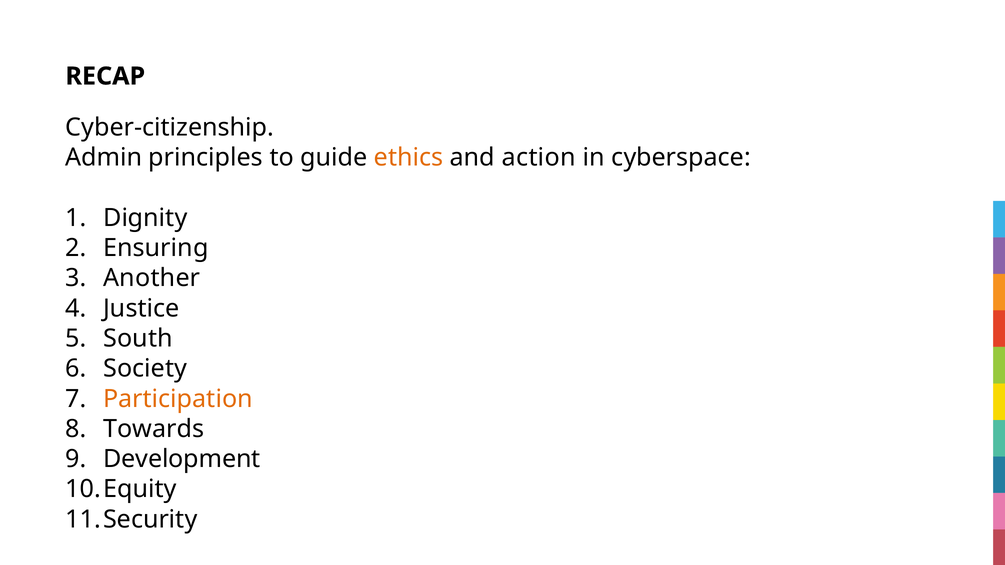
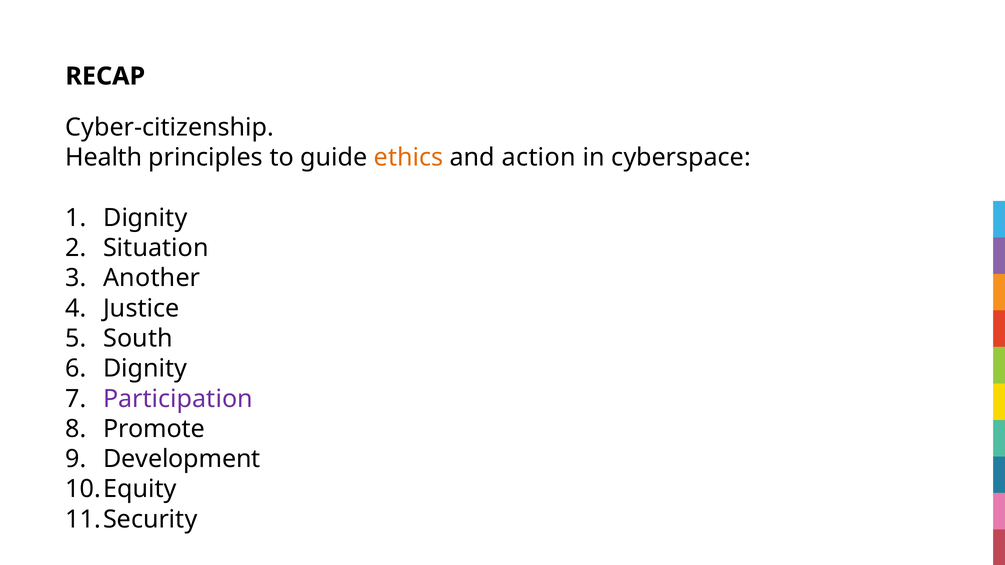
Admin: Admin -> Health (104, 158)
Ensuring: Ensuring -> Situation (156, 248)
Society: Society -> Dignity (145, 369)
Participation colour: orange -> purple (178, 399)
Towards: Towards -> Promote (154, 429)
